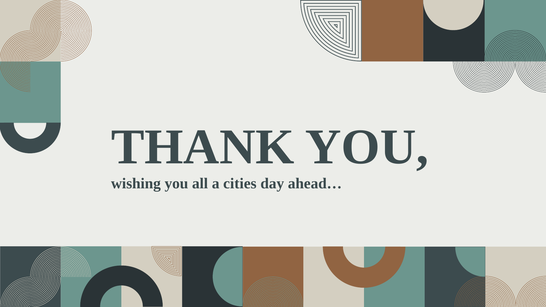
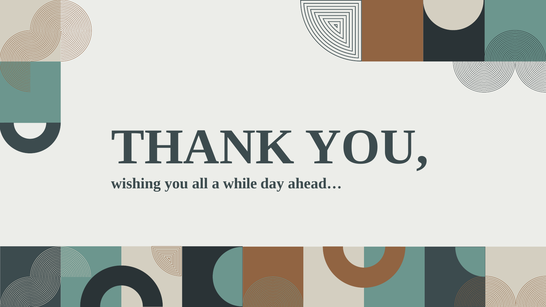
cities: cities -> while (240, 184)
